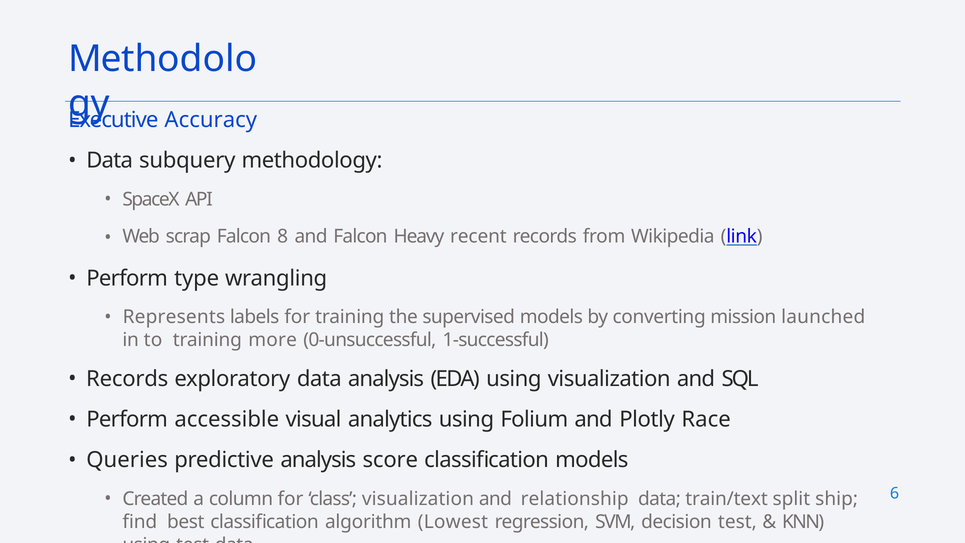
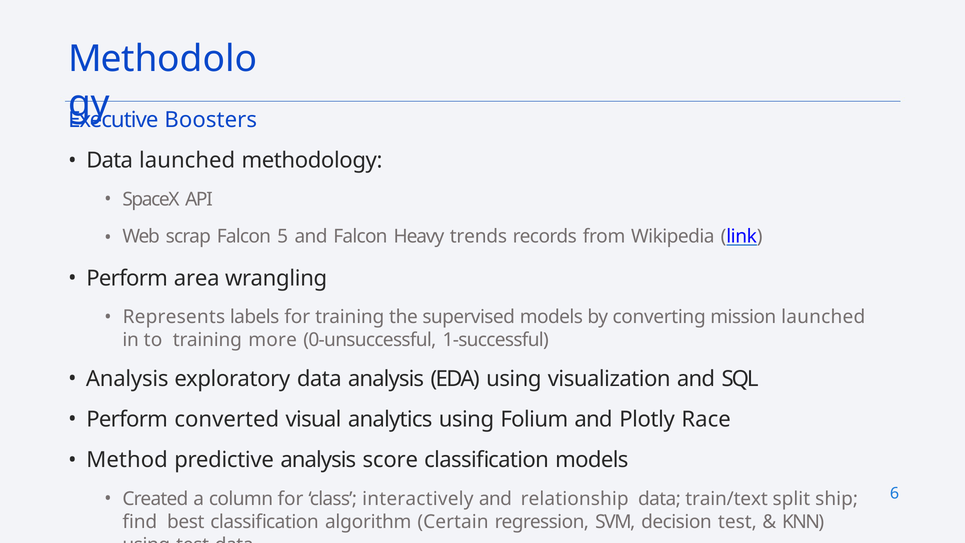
Accuracy: Accuracy -> Boosters (211, 120)
Data subquery: subquery -> launched (187, 161)
8: 8 -> 5 (283, 236)
recent: recent -> trends (478, 236)
type: type -> area (197, 278)
Records: Records -> Analysis (127, 379)
accessible: accessible -> converted (227, 419)
Queries: Queries -> Method (127, 460)
class visualization: visualization -> interactively (418, 499)
Lowest: Lowest -> Certain (453, 522)
